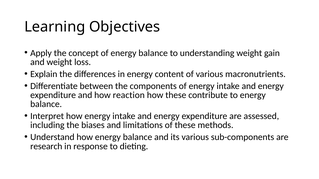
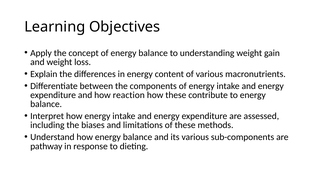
research: research -> pathway (46, 147)
